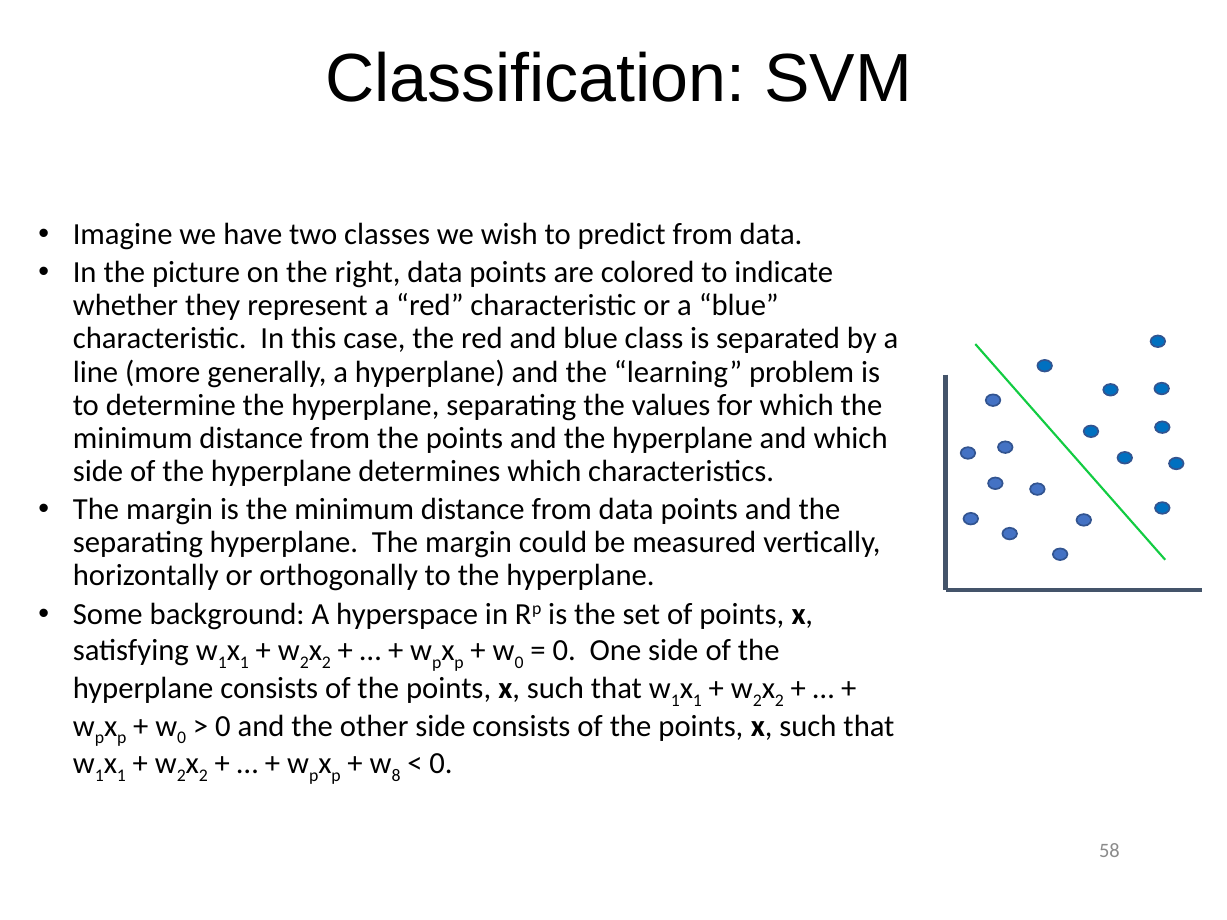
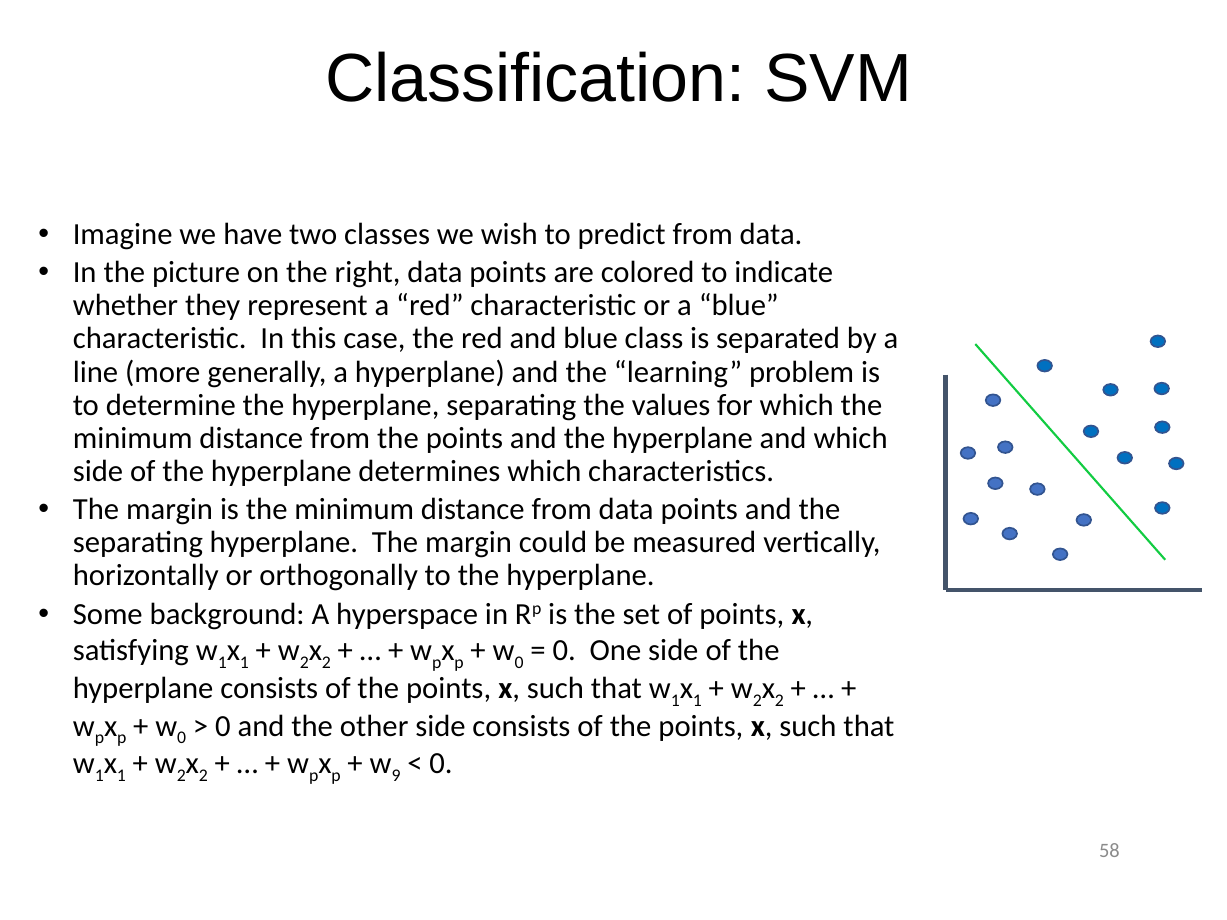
8: 8 -> 9 (396, 776)
